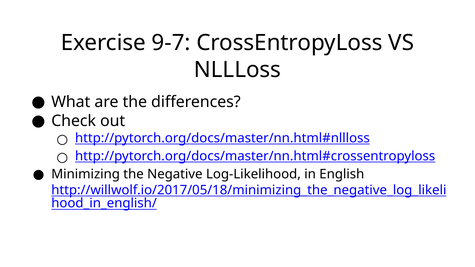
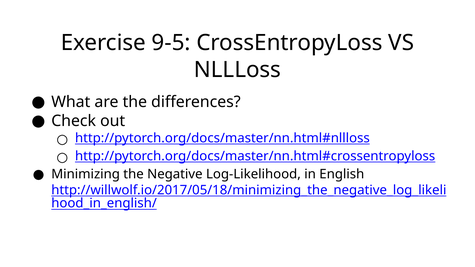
9-7: 9-7 -> 9-5 (171, 43)
